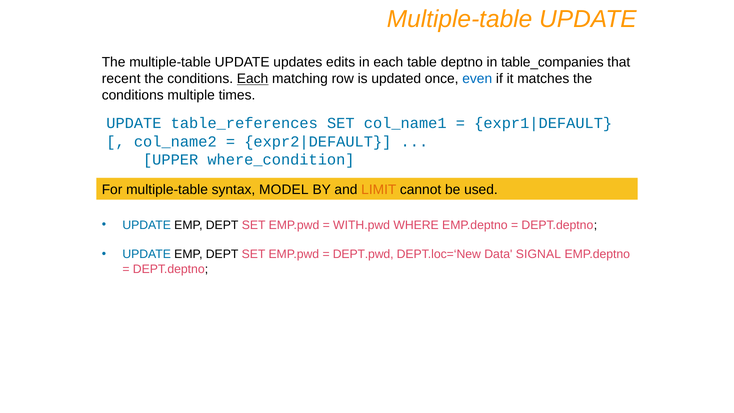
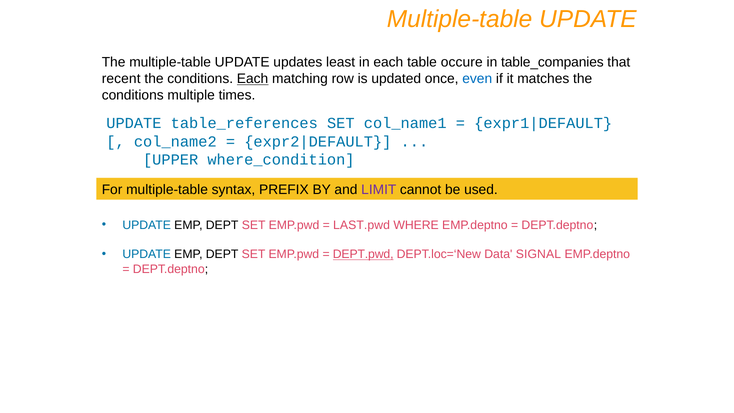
edits: edits -> least (341, 62)
deptno: deptno -> occure (462, 62)
MODEL: MODEL -> PREFIX (284, 190)
LIMIT colour: orange -> purple (379, 190)
WITH.pwd: WITH.pwd -> LAST.pwd (362, 225)
DEPT.pwd underline: none -> present (363, 254)
